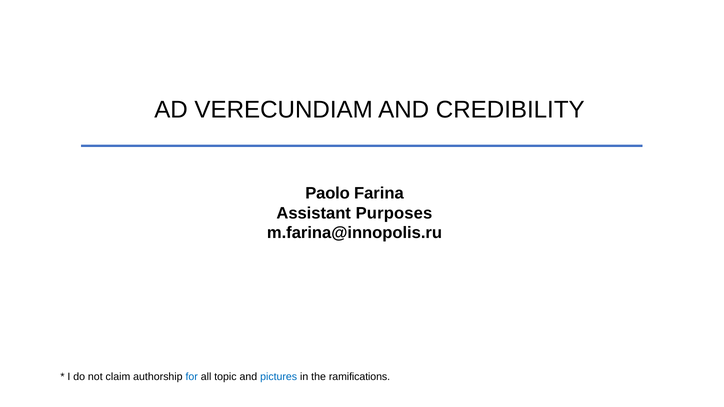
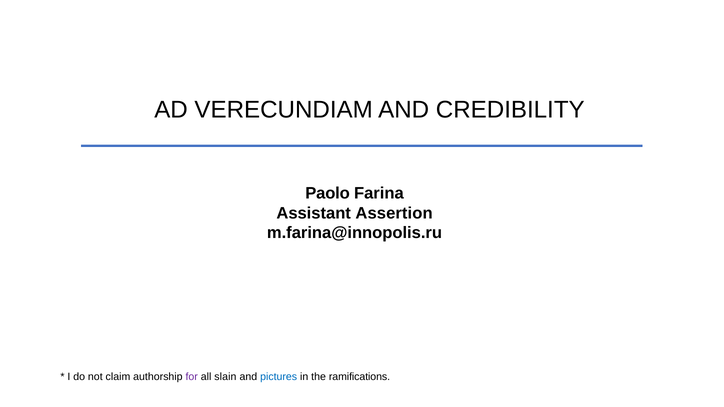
Purposes: Purposes -> Assertion (394, 213)
for colour: blue -> purple (192, 377)
topic: topic -> slain (225, 377)
